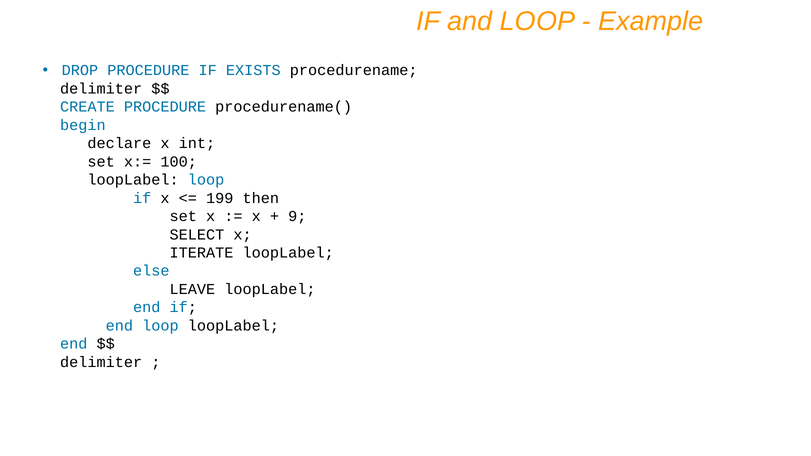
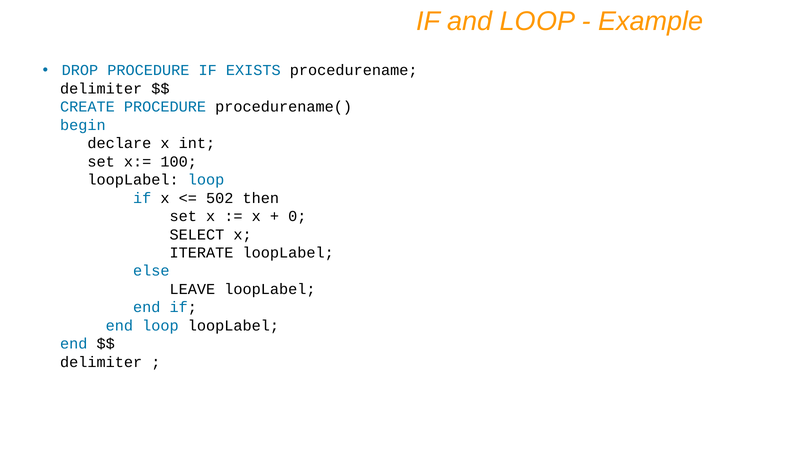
199: 199 -> 502 (220, 198)
9: 9 -> 0 (297, 216)
